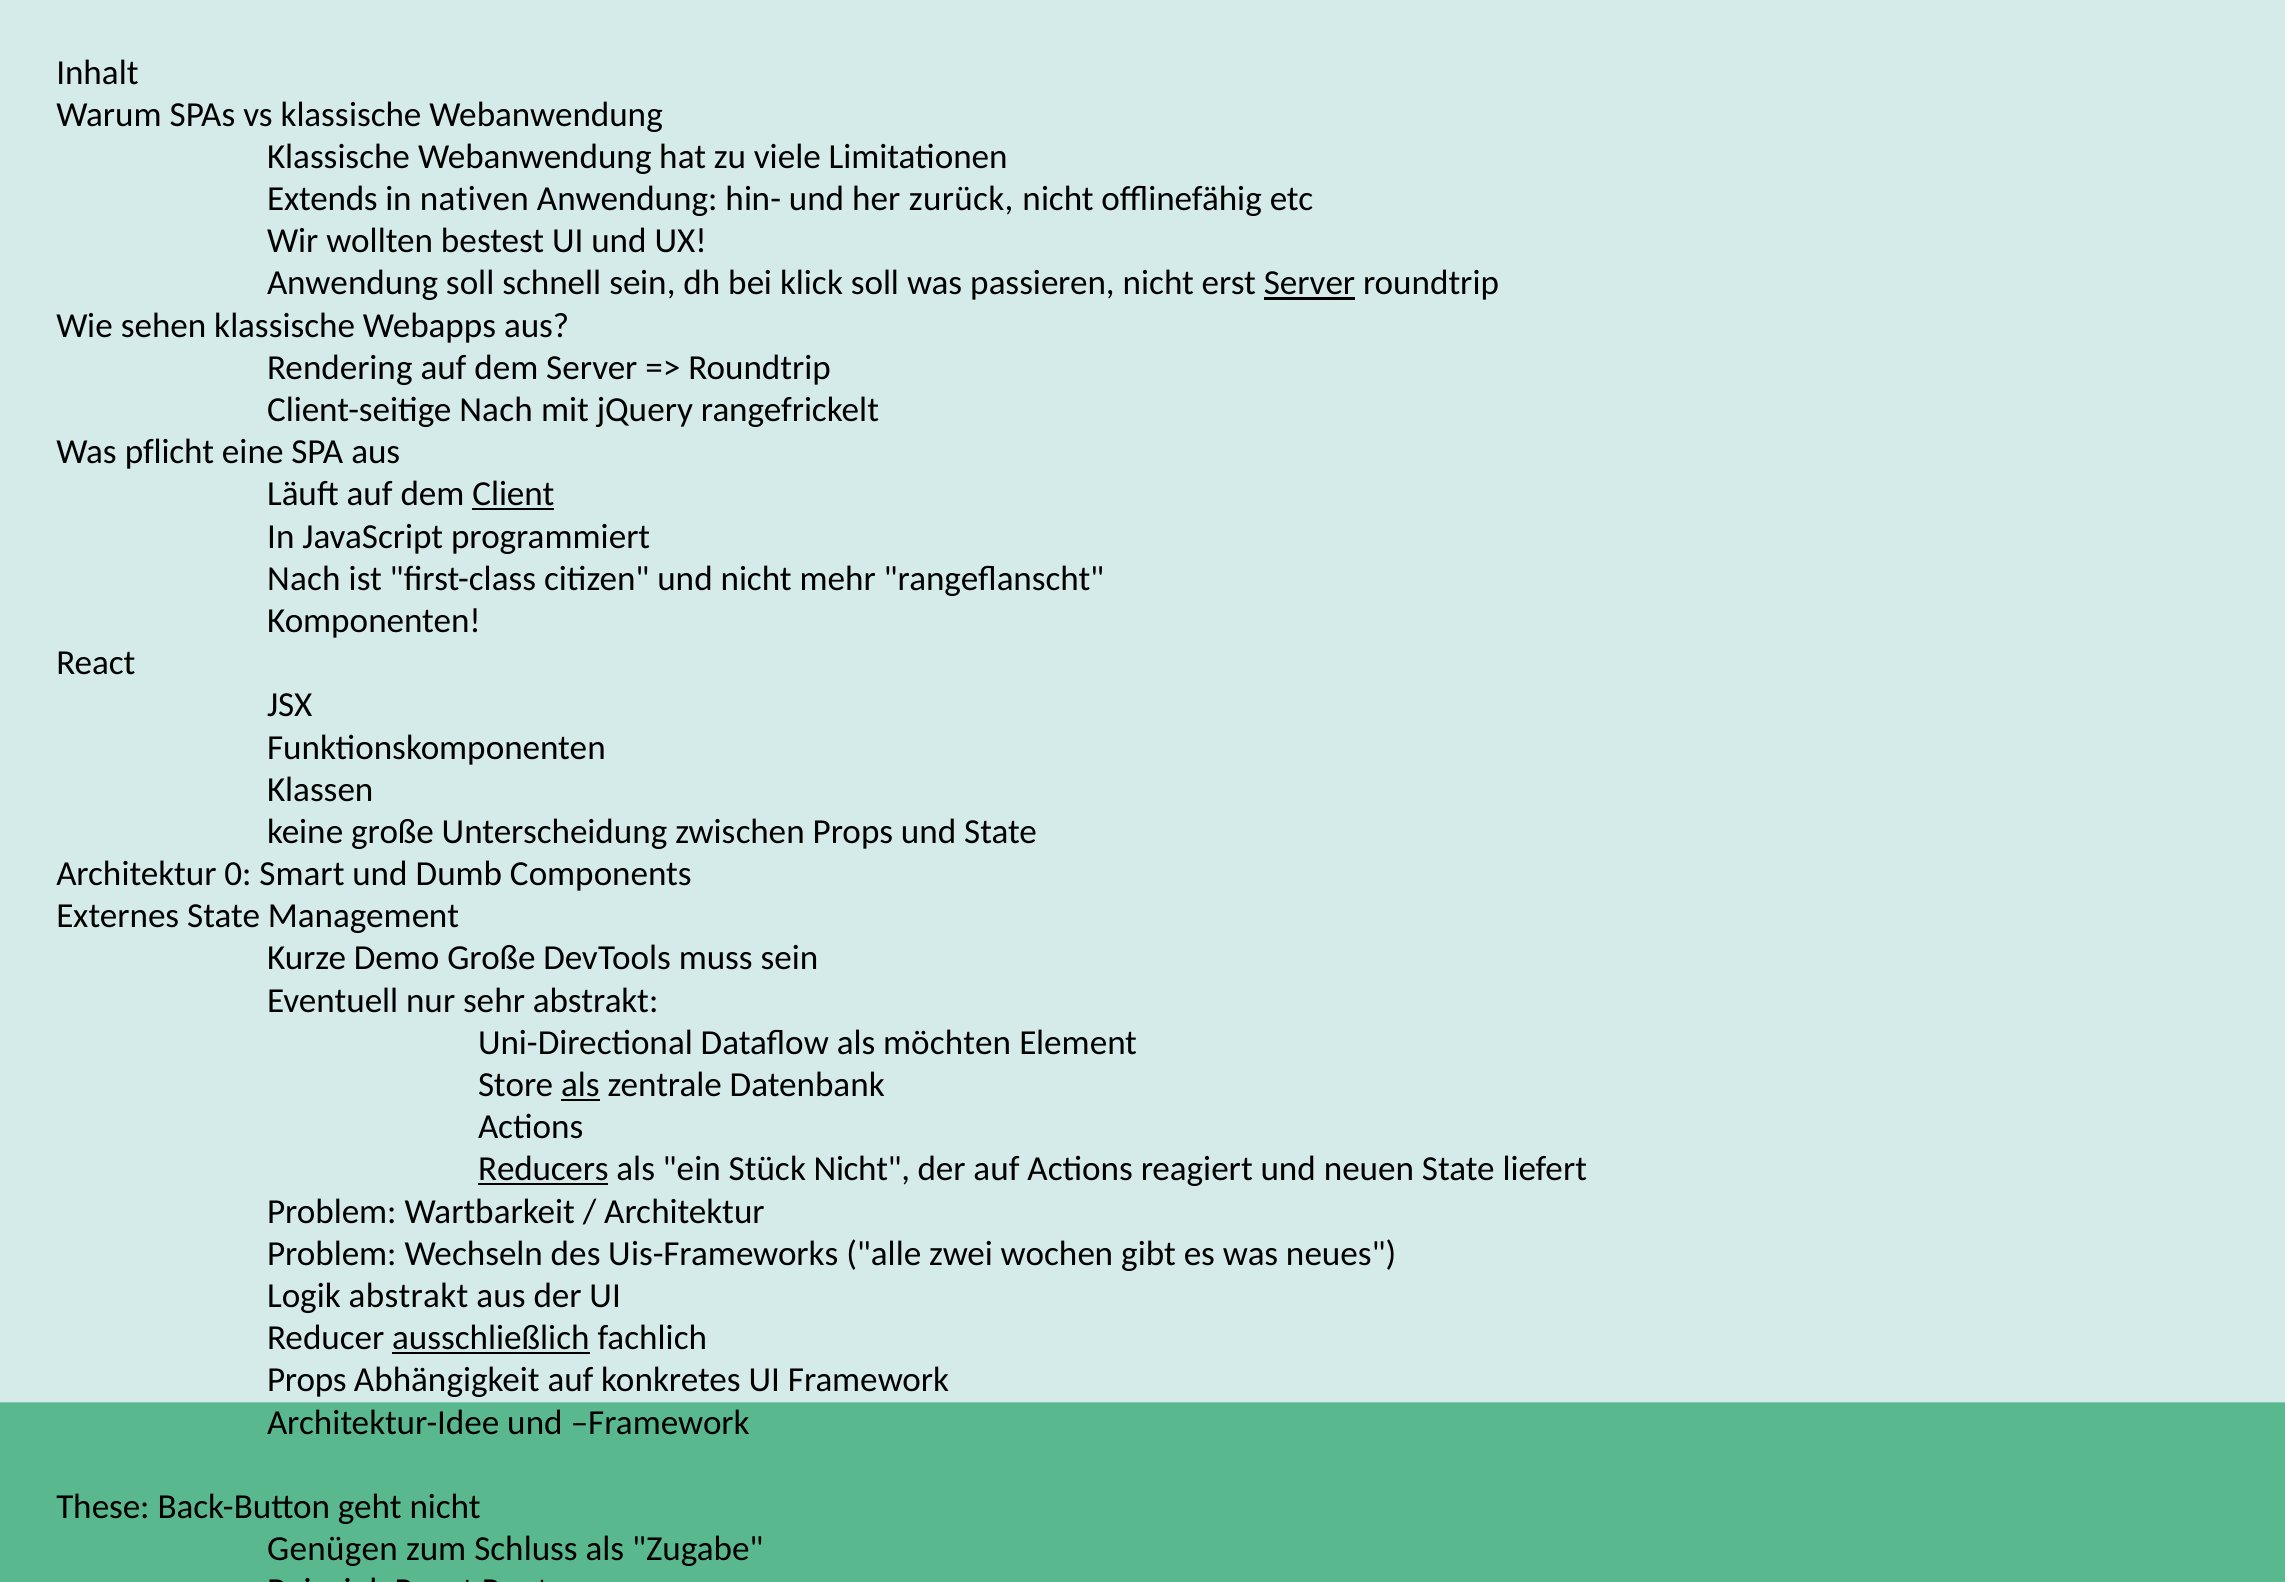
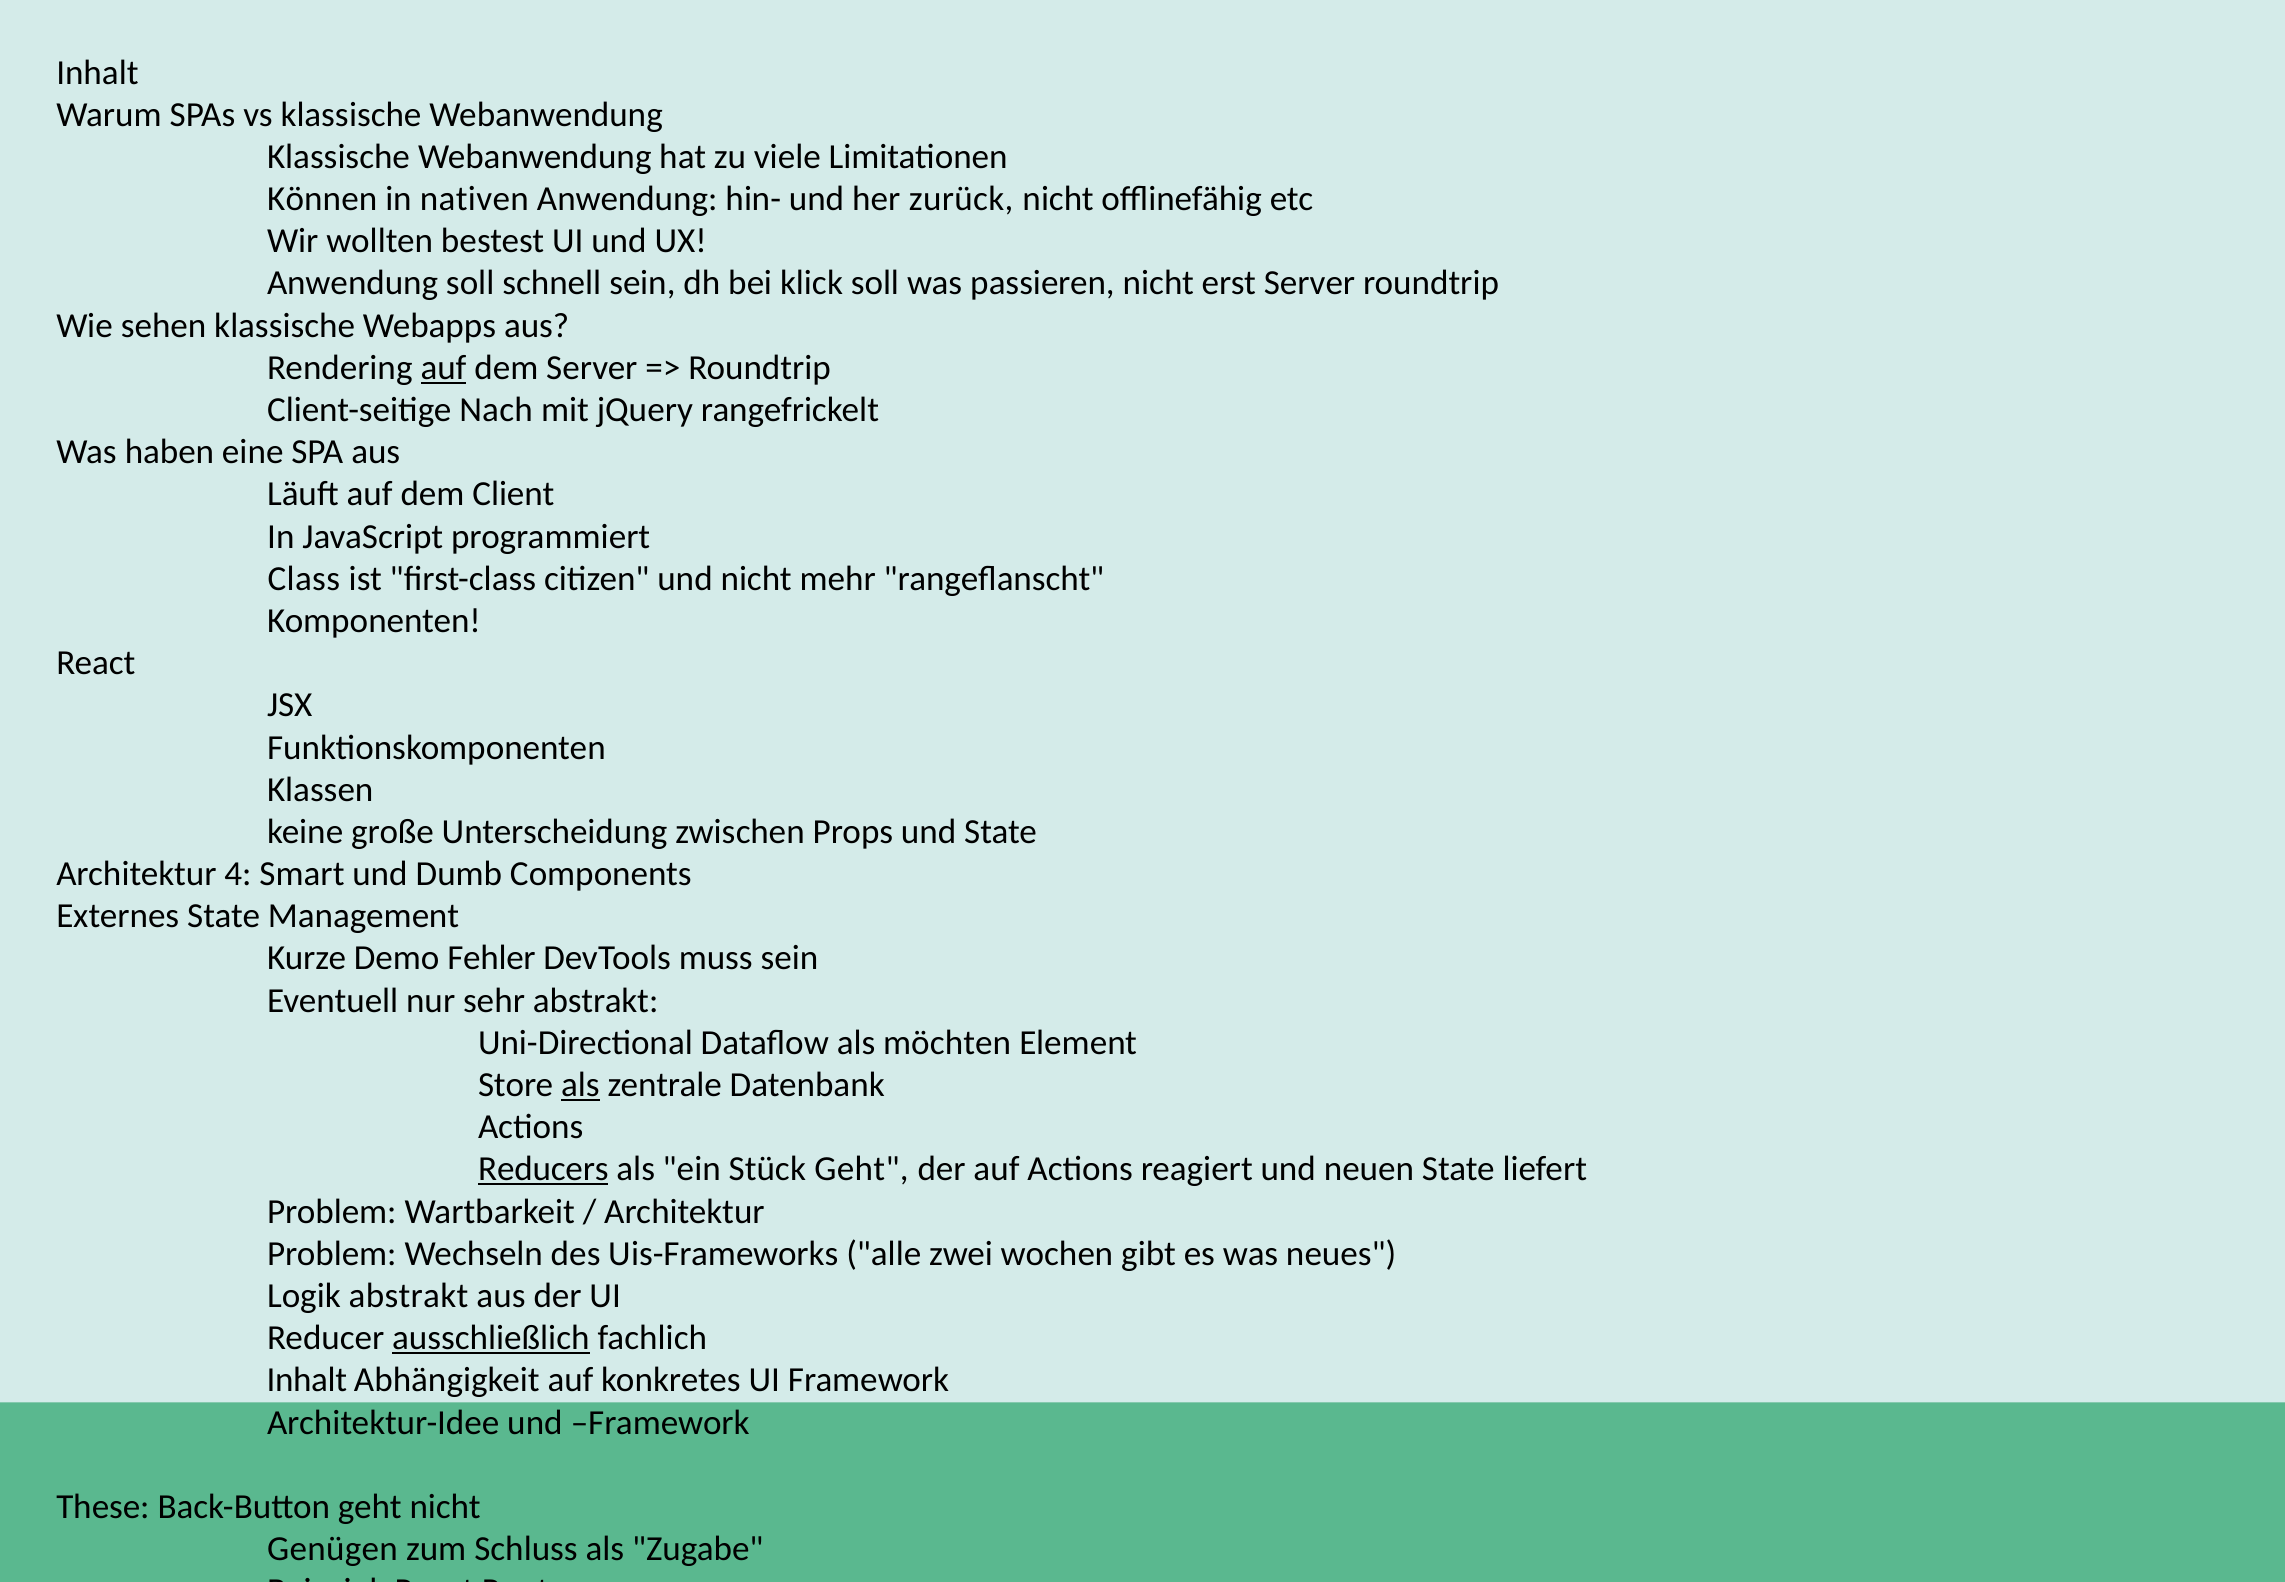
Extends: Extends -> Können (322, 199)
Server underline: present -> none (1309, 283)
auf underline: none -> present (443, 368)
pflicht: pflicht -> haben (169, 452)
Client underline: present -> none (513, 494)
Nach: Nach -> Class (304, 579)
0: 0 -> 4 (238, 874)
Demo Große: Große -> Fehler (491, 958)
Stück Nicht: Nicht -> Geht (862, 1169)
Props: Props -> Inhalt (307, 1380)
